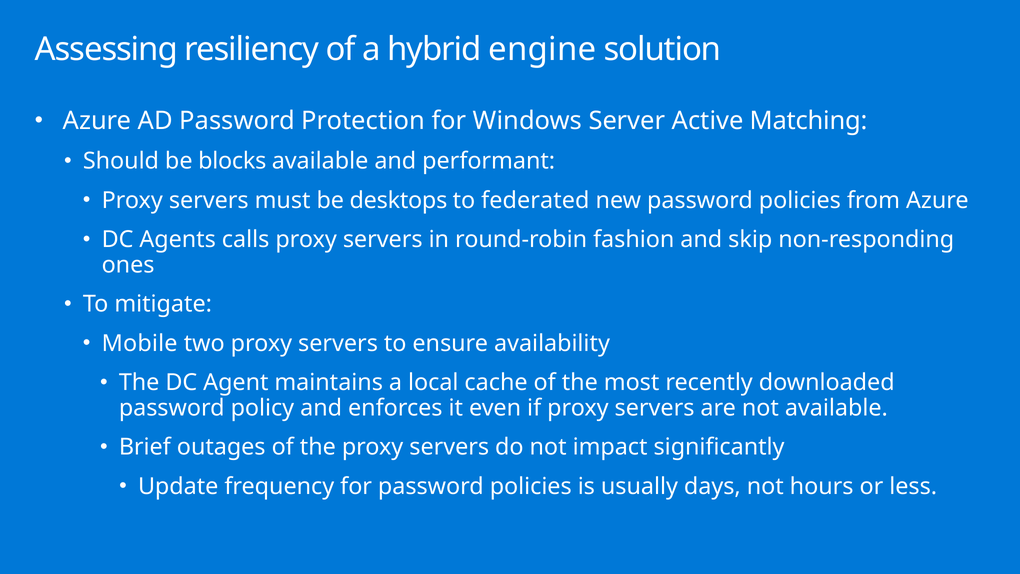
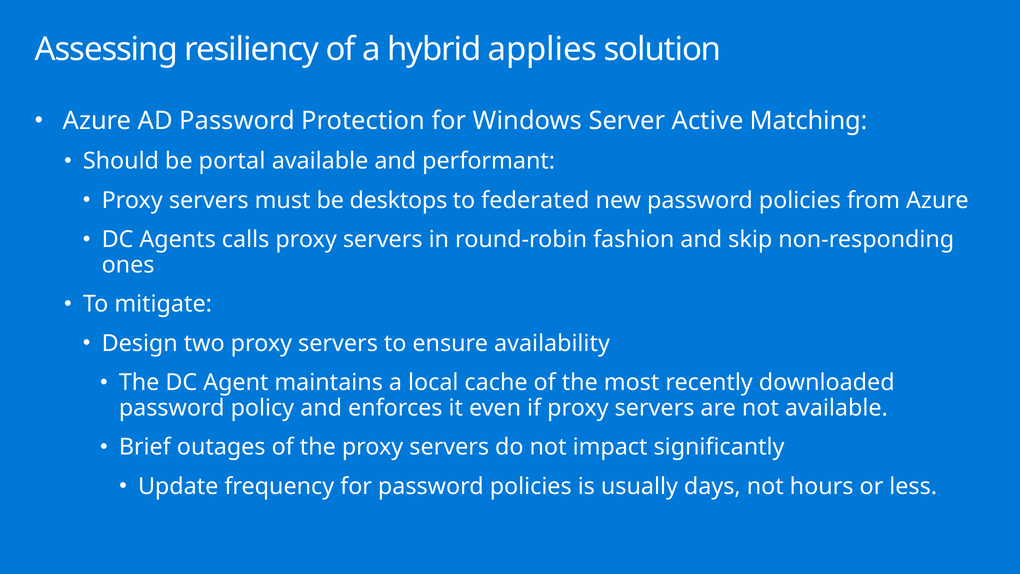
engine: engine -> applies (543, 49)
blocks: blocks -> portal (232, 161)
Mobile: Mobile -> Design (140, 343)
